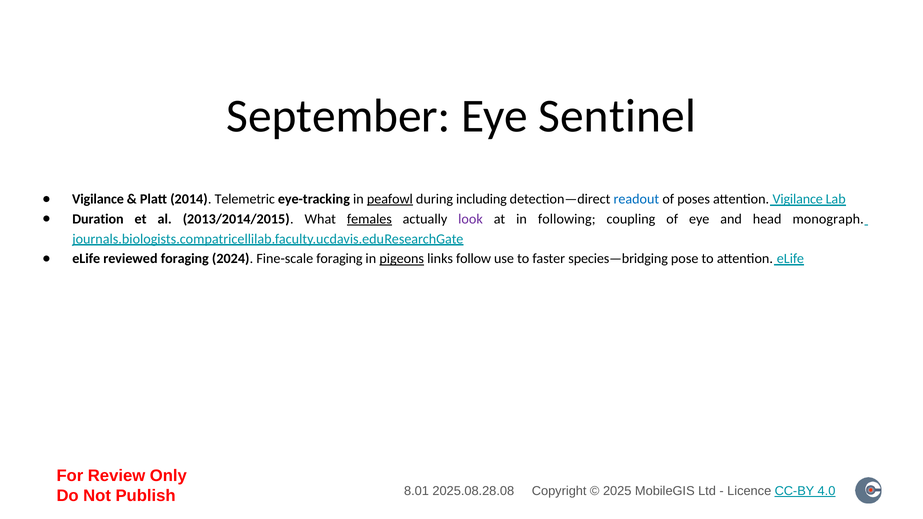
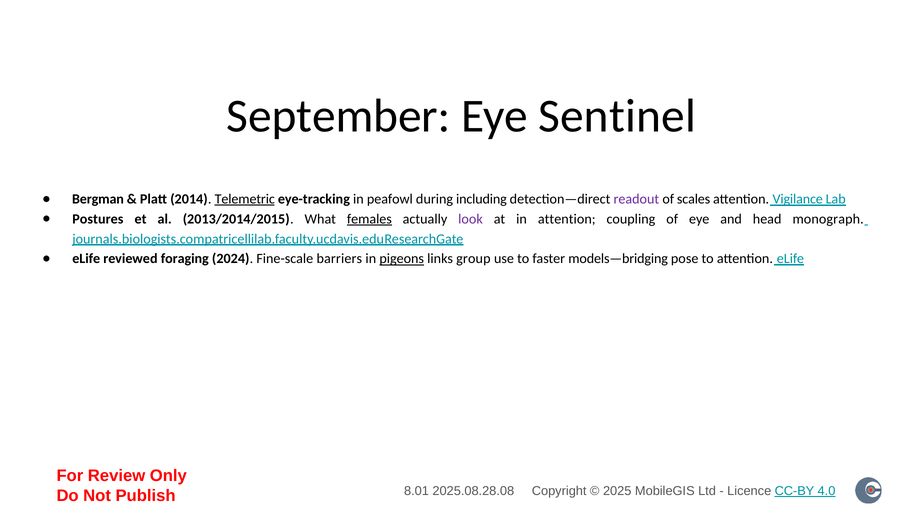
Vigilance: Vigilance -> Bergman (98, 199)
Telemetric underline: none -> present (245, 199)
peafowl underline: present -> none (390, 199)
readout colour: blue -> purple (636, 199)
poses: poses -> scales (694, 199)
Duration: Duration -> Postures (98, 219)
in following: following -> attention (567, 219)
Fine-scale foraging: foraging -> barriers (339, 259)
follow: follow -> group (473, 259)
species—bridging: species—bridging -> models—bridging (618, 259)
